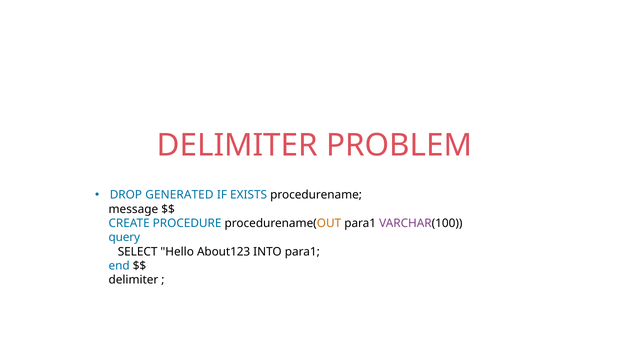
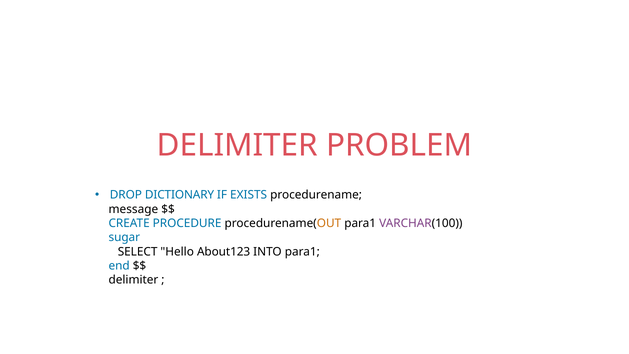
GENERATED: GENERATED -> DICTIONARY (180, 195)
query: query -> sugar (124, 237)
